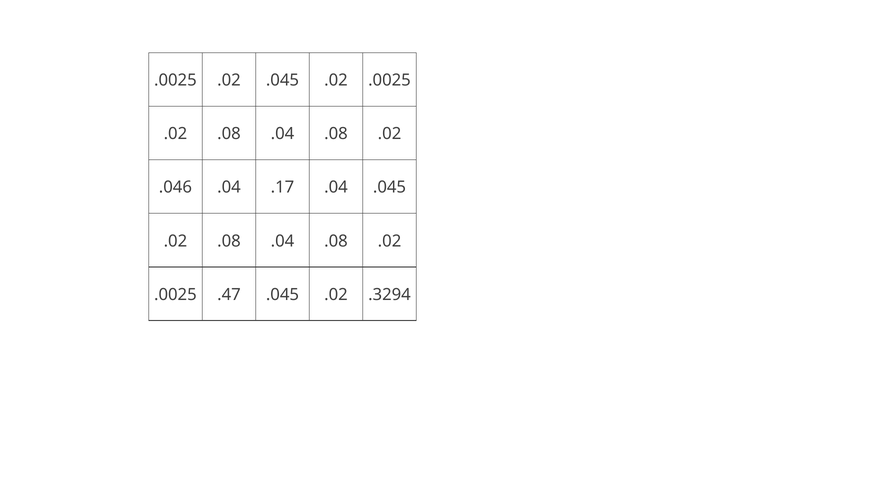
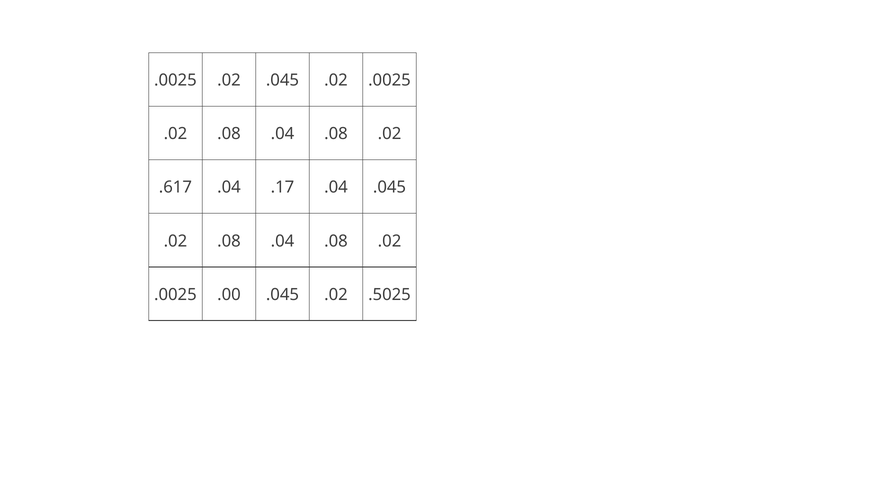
.046: .046 -> .617 (175, 187)
.47: .47 -> .00 (229, 294)
.3294: .3294 -> .5025 (389, 294)
